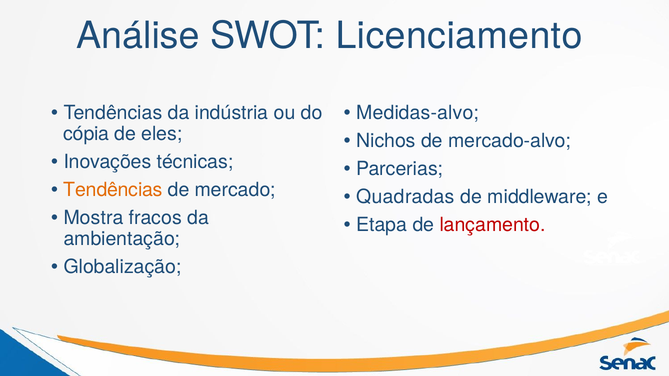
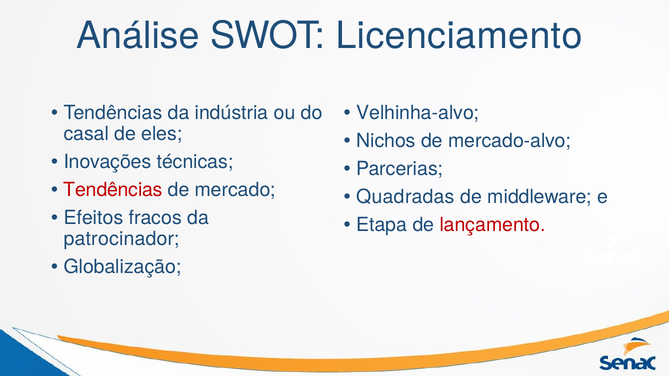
Medidas-alvo: Medidas-alvo -> Velhinha-alvo (418, 113)
cópia: cópia -> casal (86, 134)
Tendências colour: orange -> red (113, 190)
Mostra: Mostra -> Efeitos (93, 218)
ambientação: ambientação -> patrocinador (122, 239)
